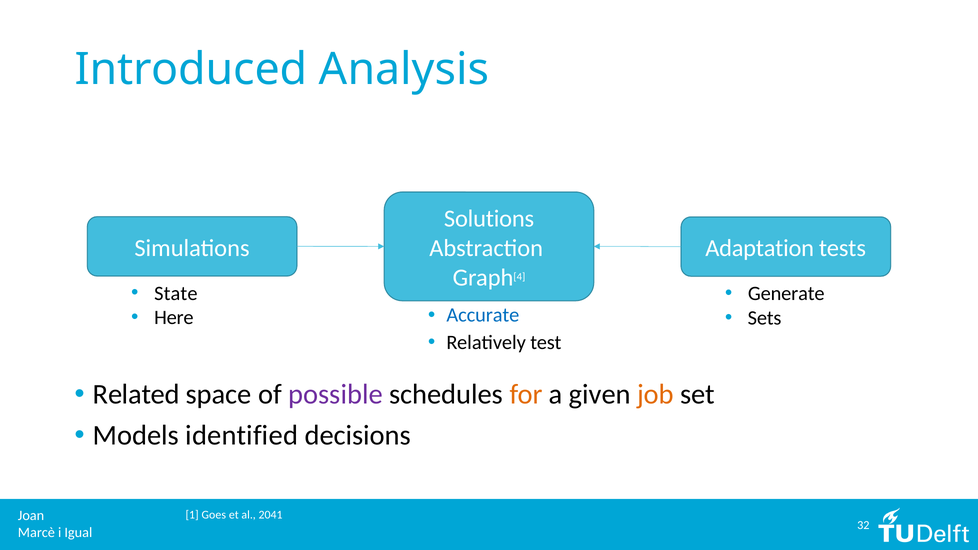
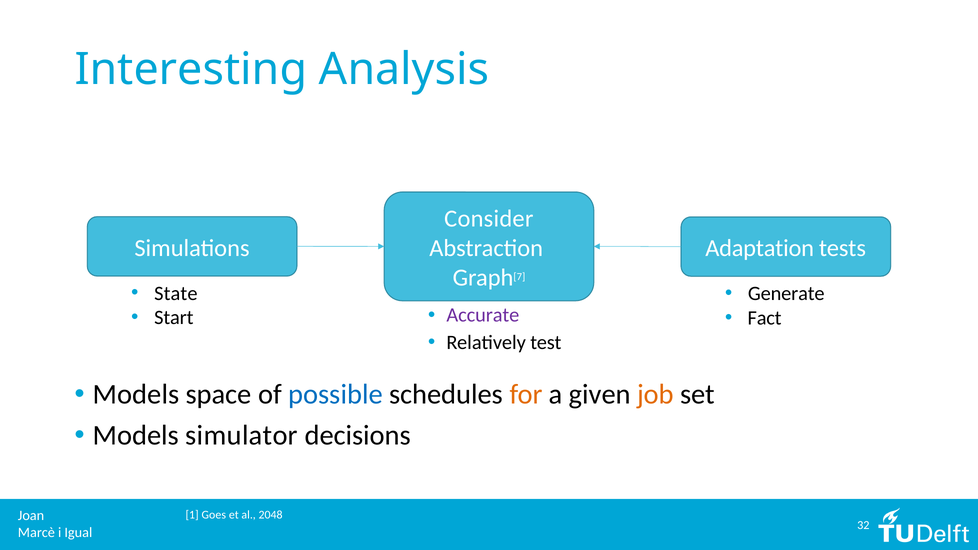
Introduced: Introduced -> Interesting (191, 70)
Solutions: Solutions -> Consider (489, 219)
4: 4 -> 7 (519, 277)
Accurate colour: blue -> purple (483, 315)
Here: Here -> Start (174, 318)
Sets: Sets -> Fact (765, 318)
Related: Related -> Models (136, 394)
possible colour: purple -> blue (335, 394)
identified: identified -> simulator (242, 435)
2041: 2041 -> 2048 (271, 515)
